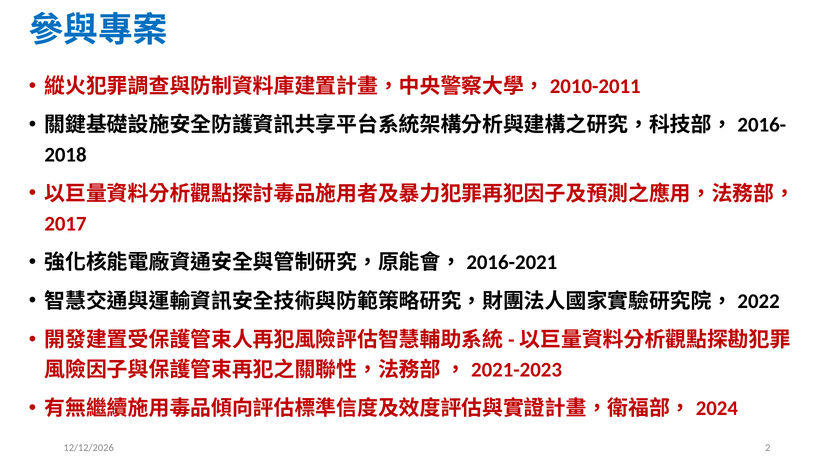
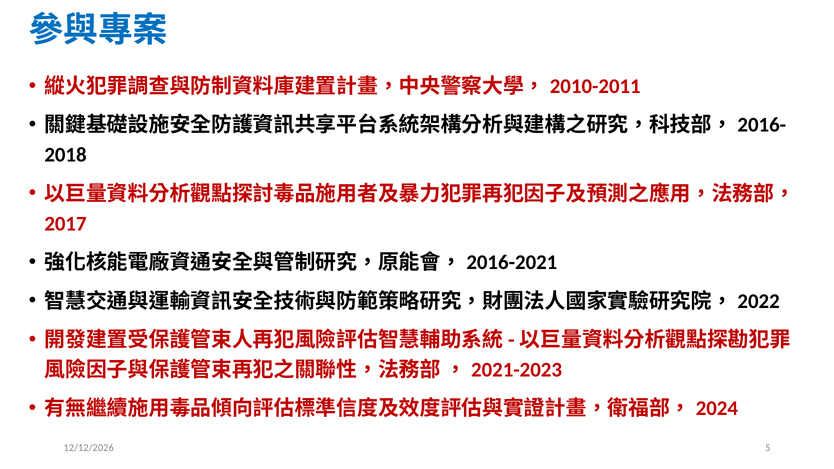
2: 2 -> 5 (768, 448)
